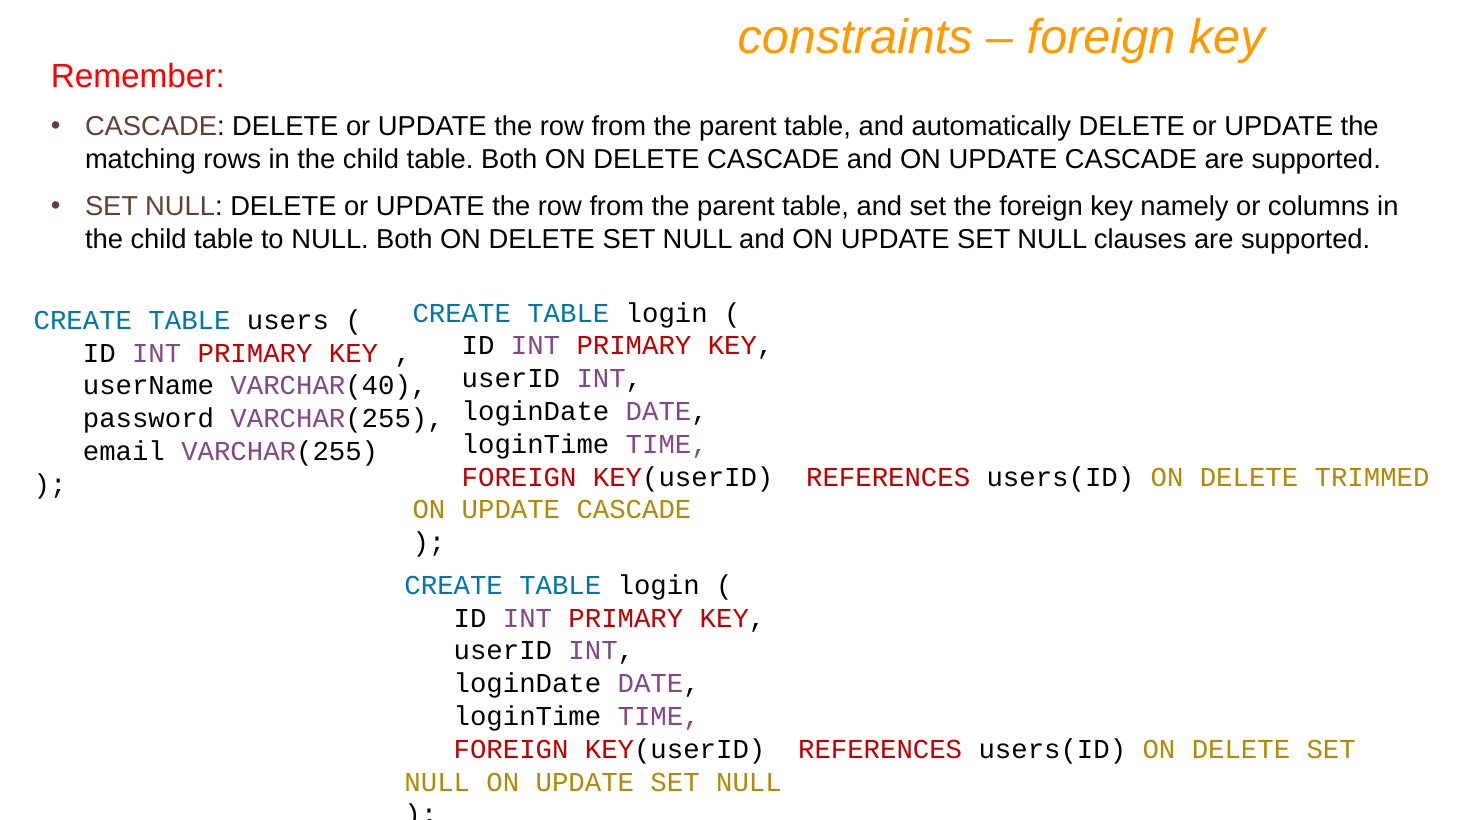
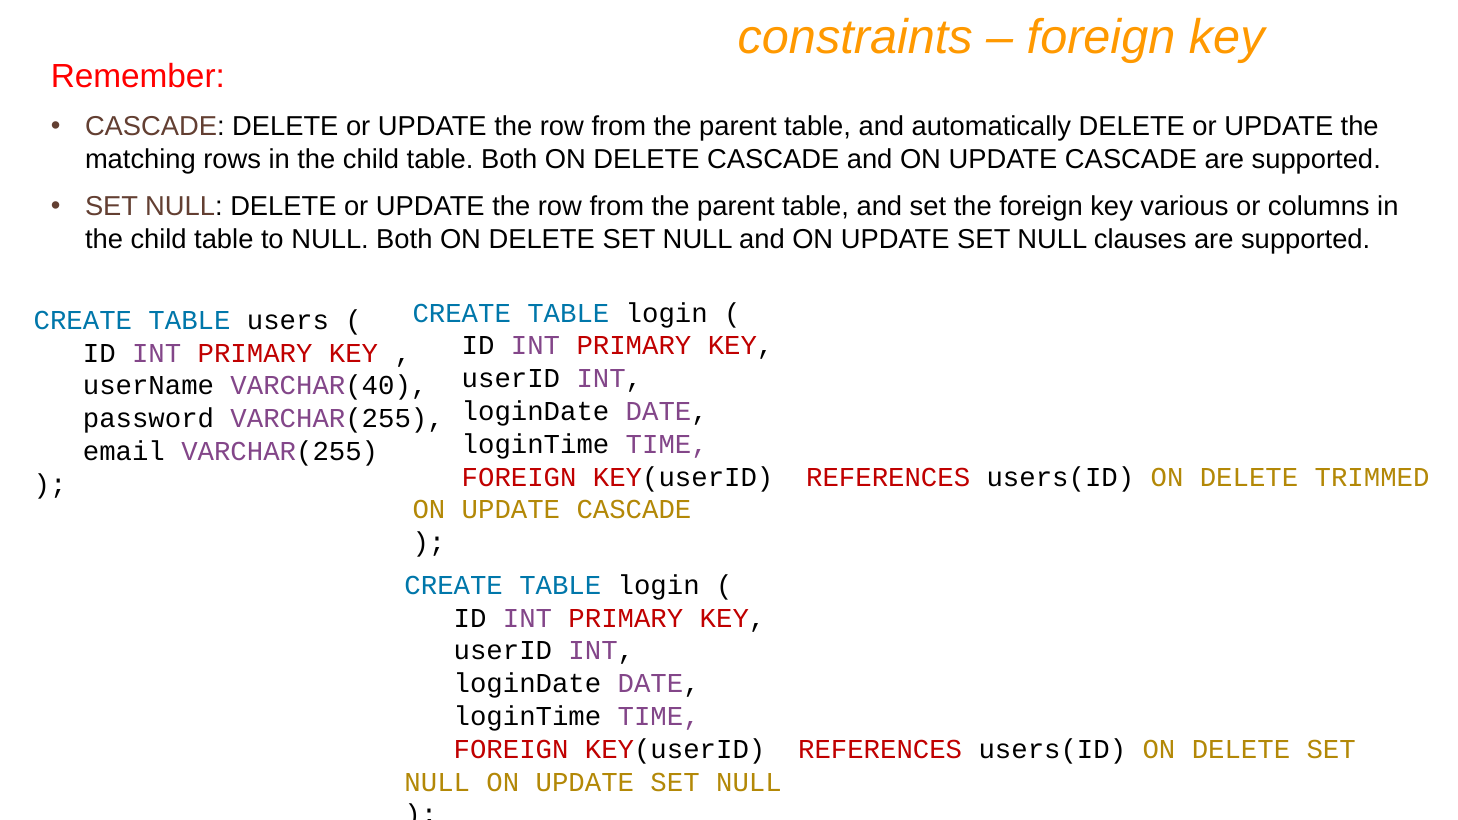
namely: namely -> various (1184, 207)
